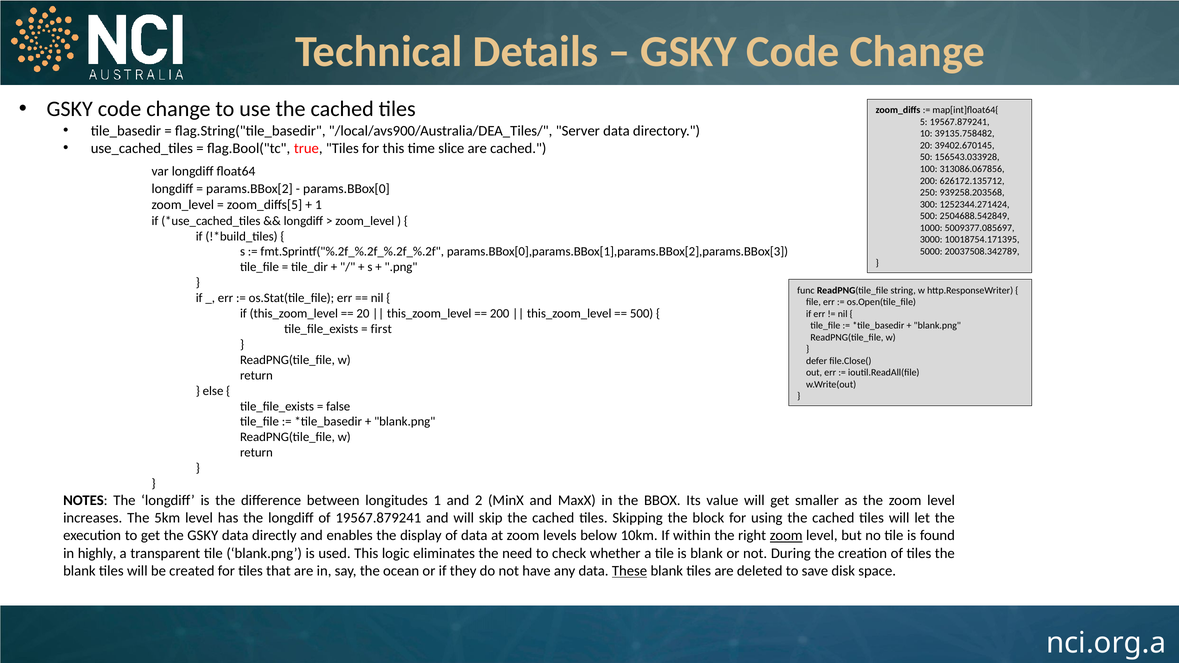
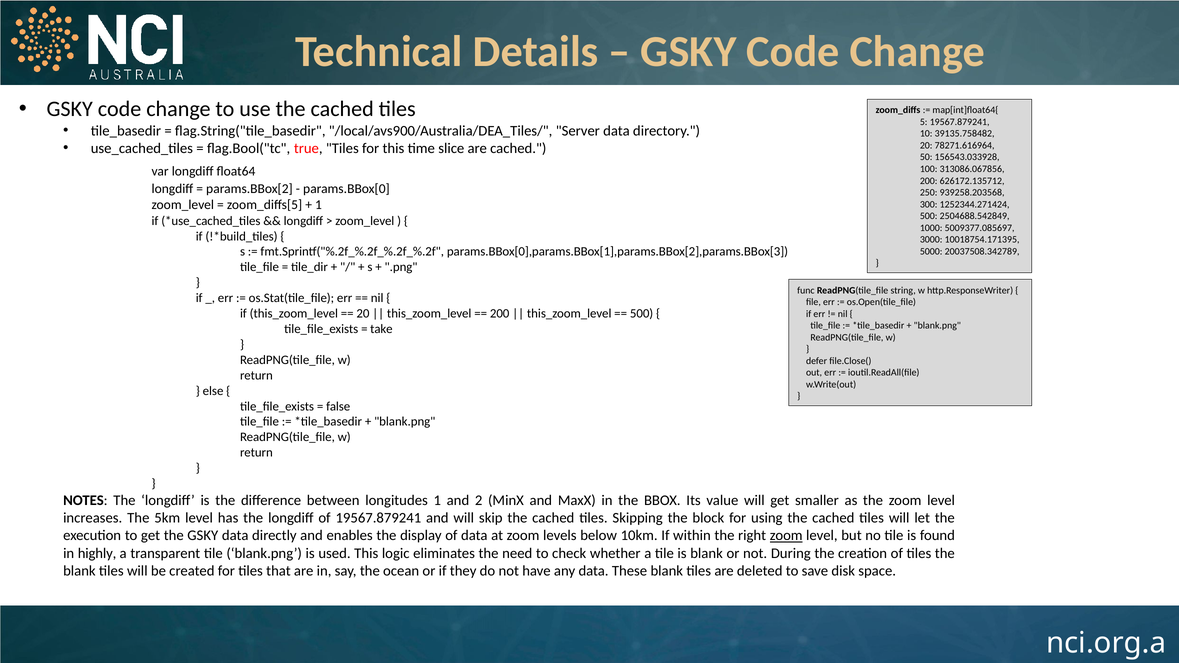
39402.670145: 39402.670145 -> 78271.616964 (965, 146)
first: first -> take (381, 329)
These underline: present -> none (630, 571)
